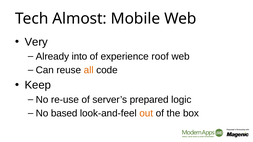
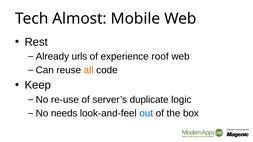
Very: Very -> Rest (36, 42)
into: into -> urls (79, 57)
prepared: prepared -> duplicate (149, 100)
based: based -> needs (64, 114)
out colour: orange -> blue (146, 114)
